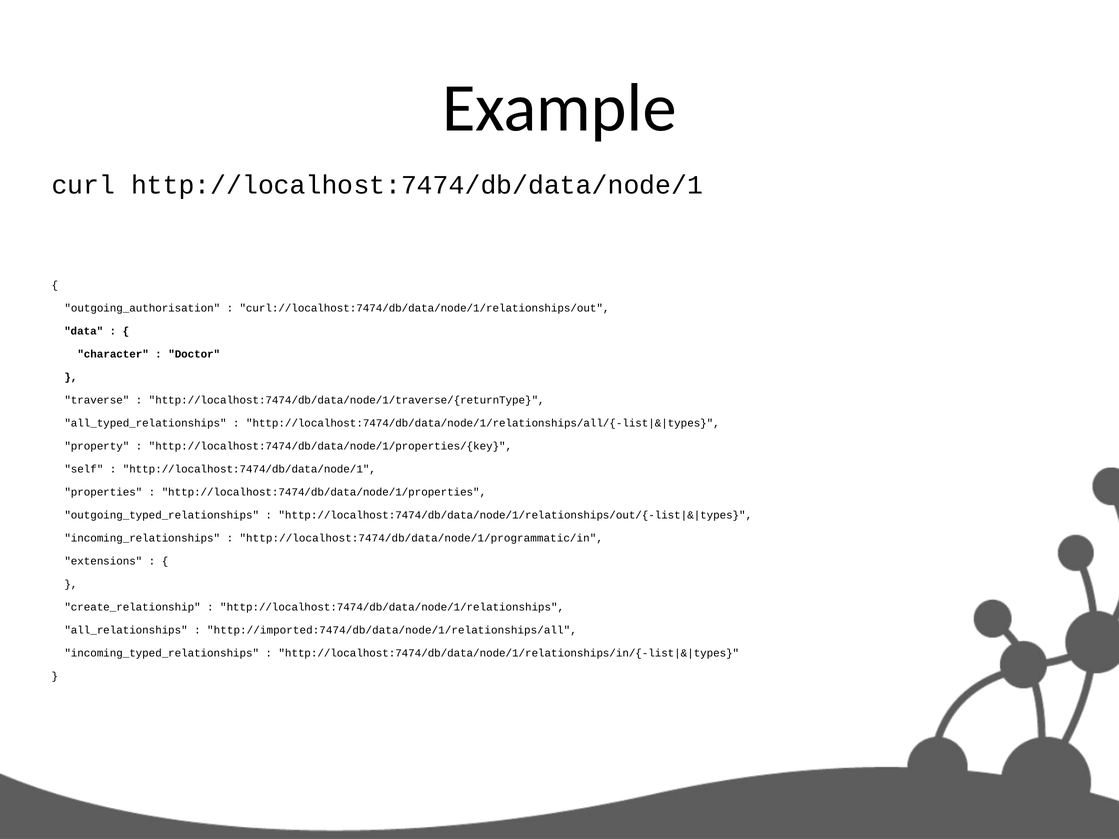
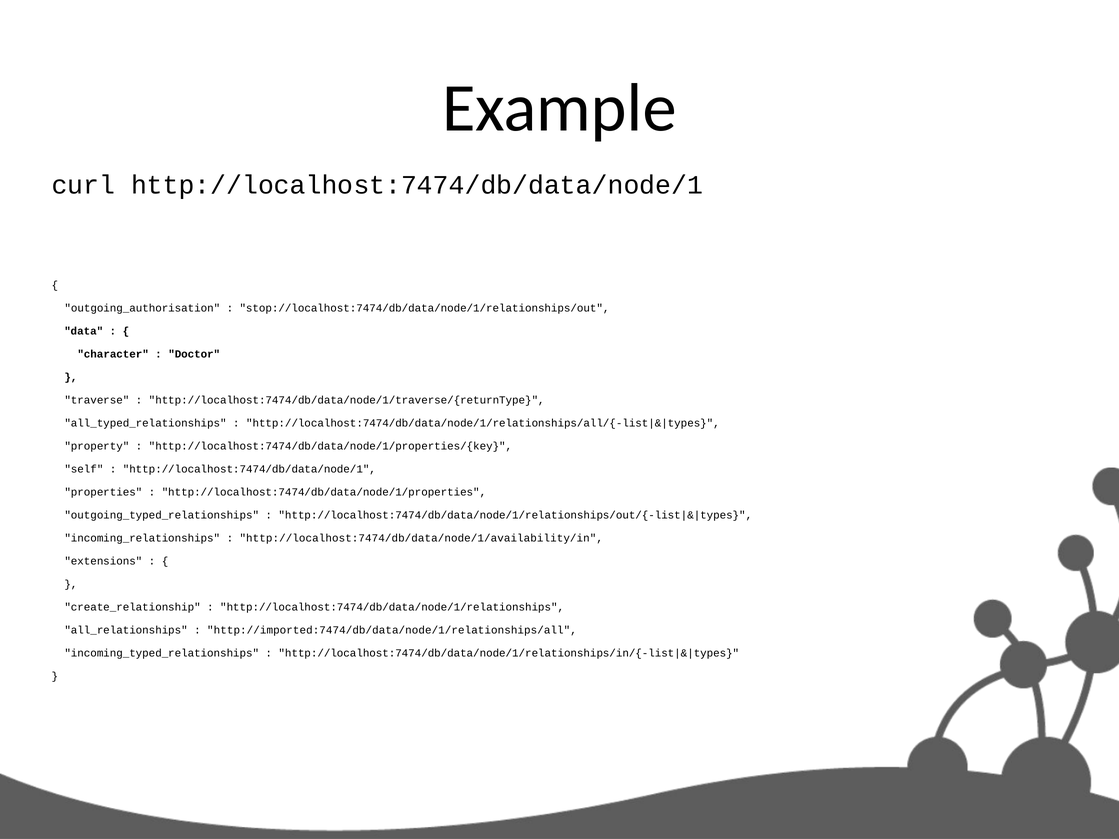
curl://localhost:7474/db/data/node/1/relationships/out: curl://localhost:7474/db/data/node/1/relationships/out -> stop://localhost:7474/db/data/node/1/relationships/out (424, 308)
http://localhost:7474/db/data/node/1/programmatic/in: http://localhost:7474/db/data/node/1/programmatic/in -> http://localhost:7474/db/data/node/1/availability/in (421, 538)
